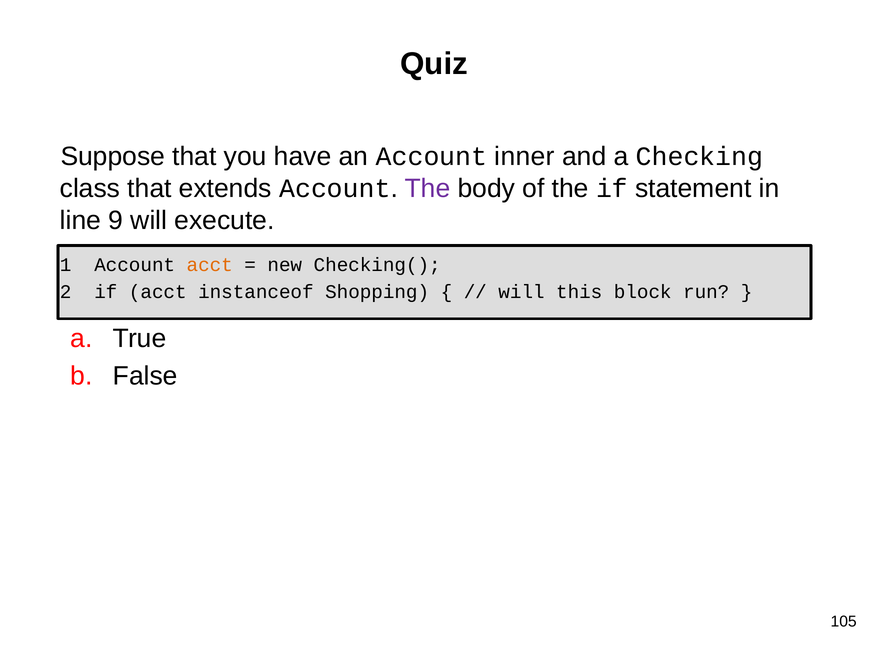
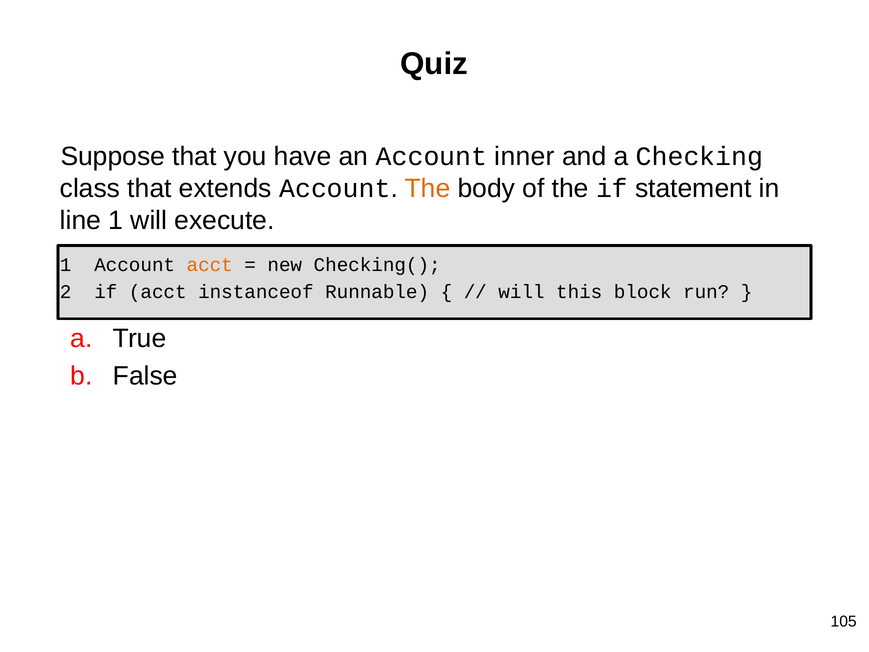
The colour: purple -> orange (428, 188)
line 9: 9 -> 1 (116, 220)
Shopping: Shopping -> Runnable (377, 292)
